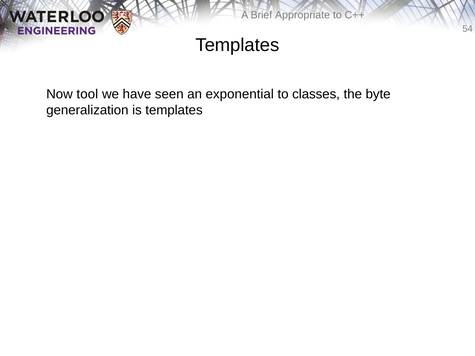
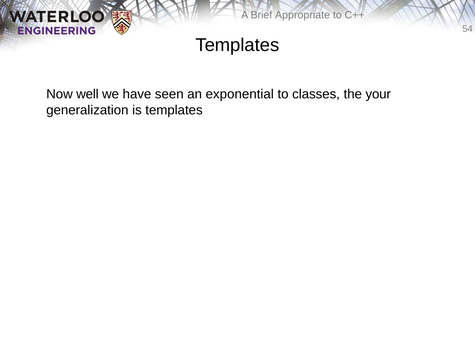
tool: tool -> well (87, 94)
byte: byte -> your (378, 94)
